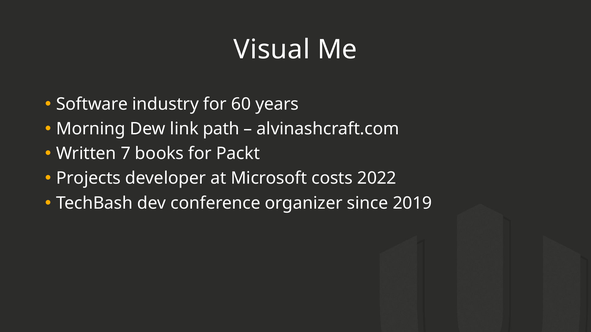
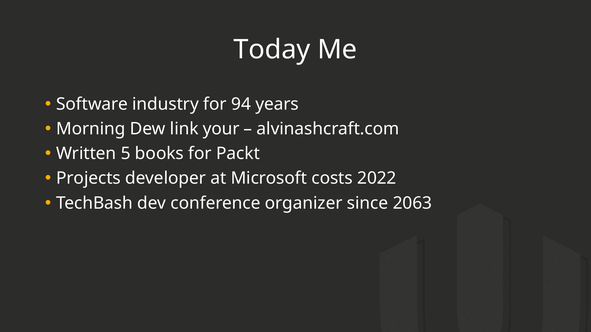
Visual: Visual -> Today (272, 50)
60: 60 -> 94 (241, 104)
path: path -> your (221, 129)
7: 7 -> 5 (126, 154)
2019: 2019 -> 2063 (412, 203)
